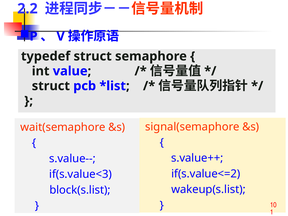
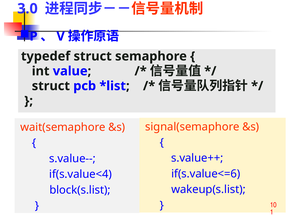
2.2: 2.2 -> 3.0 (27, 9)
if(s.value<=2: if(s.value<=2 -> if(s.value<=6 (206, 174)
if(s.value<3: if(s.value<3 -> if(s.value<4 (80, 174)
